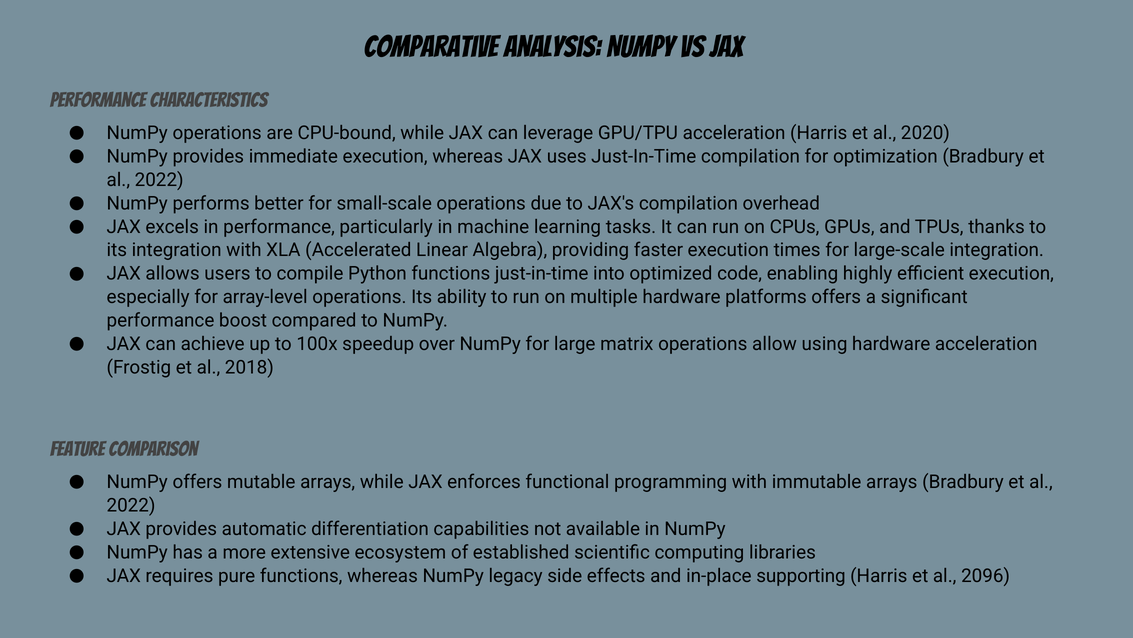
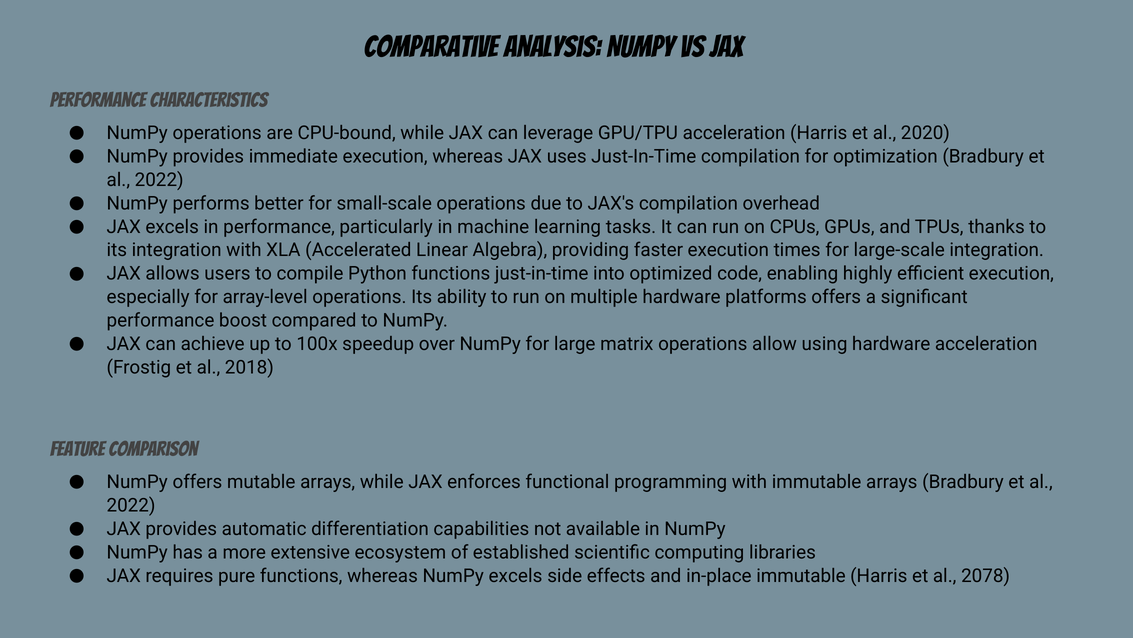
NumPy legacy: legacy -> excels (515, 575)
in-place supporting: supporting -> immutable (801, 575)
2096: 2096 -> 2078 (986, 575)
